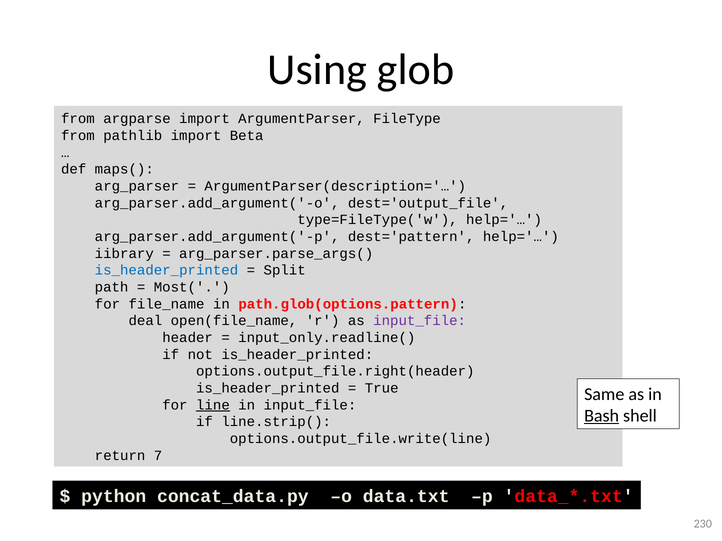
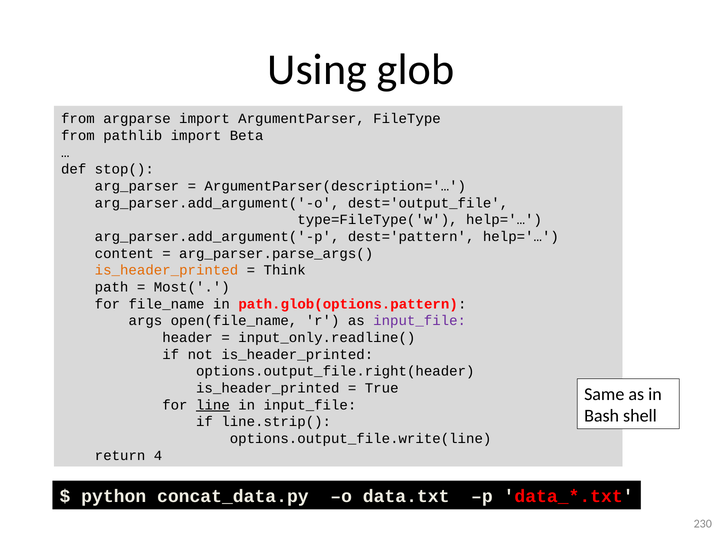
maps(: maps( -> stop( (124, 169)
iibrary: iibrary -> content (124, 254)
is_header_printed colour: blue -> orange (166, 271)
Split: Split -> Think (285, 271)
deal: deal -> args (145, 321)
Bash underline: present -> none (602, 416)
7: 7 -> 4 (158, 456)
